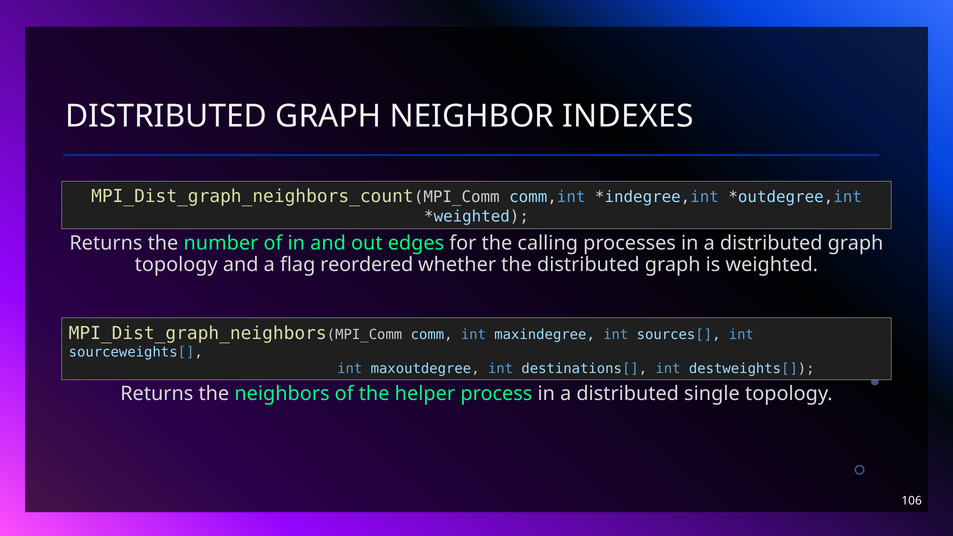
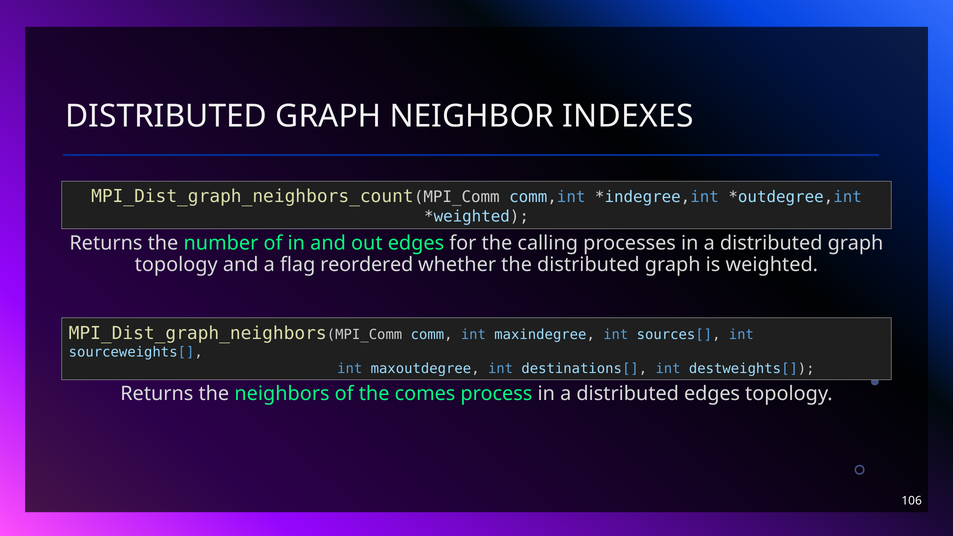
helper: helper -> comes (425, 394)
distributed single: single -> edges (712, 394)
